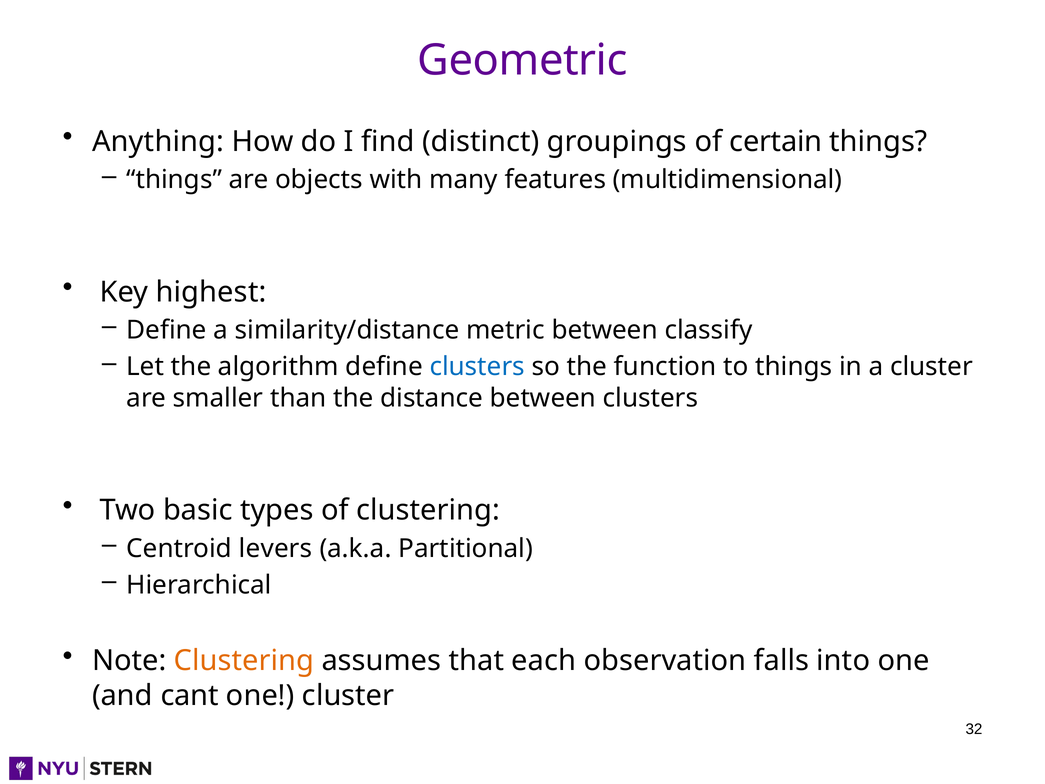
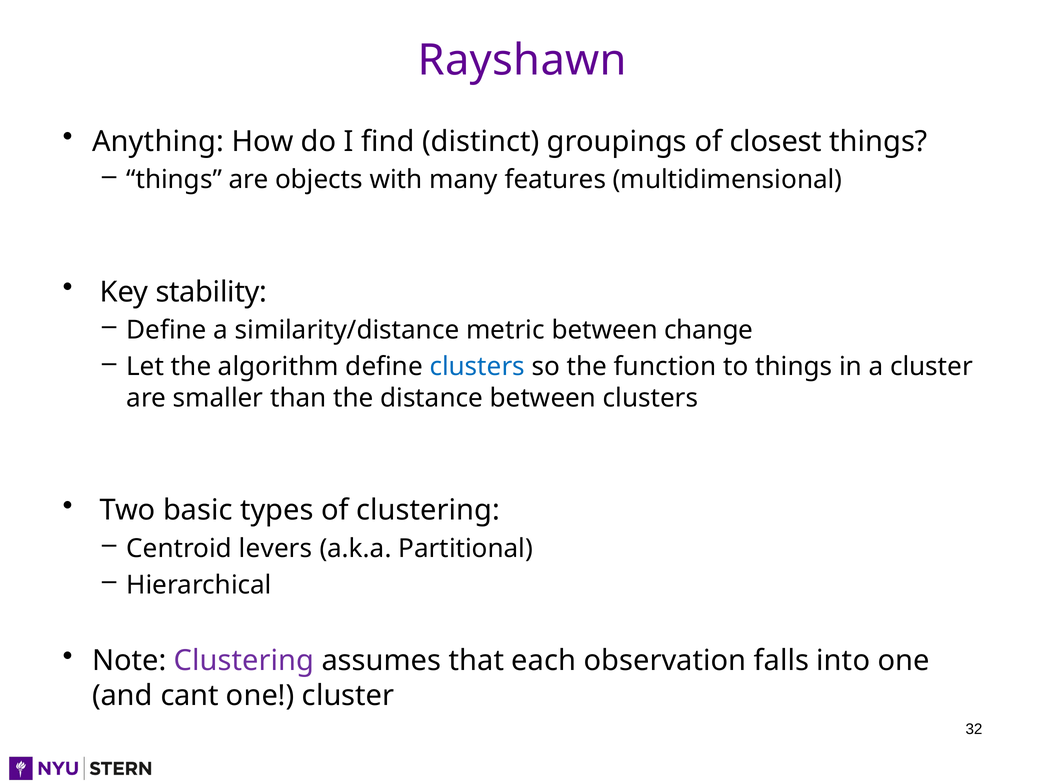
Geometric: Geometric -> Rayshawn (522, 60)
certain: certain -> closest (776, 141)
highest: highest -> stability (211, 292)
classify: classify -> change (709, 330)
Clustering colour: orange -> purple (244, 661)
